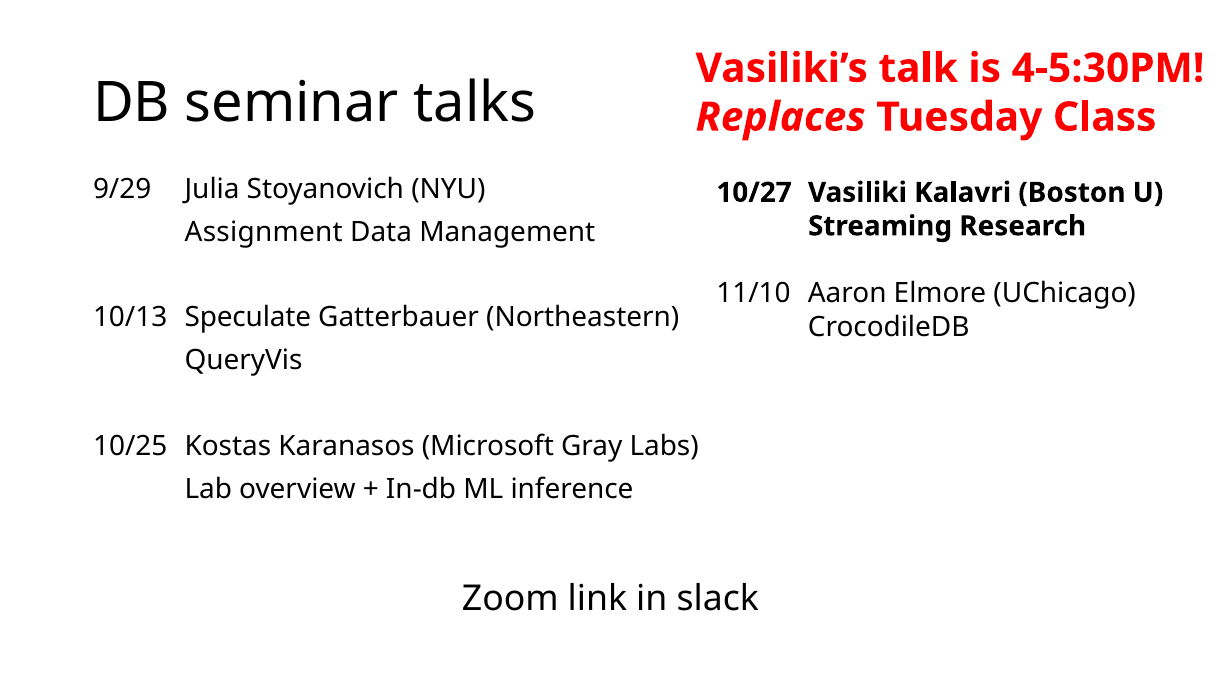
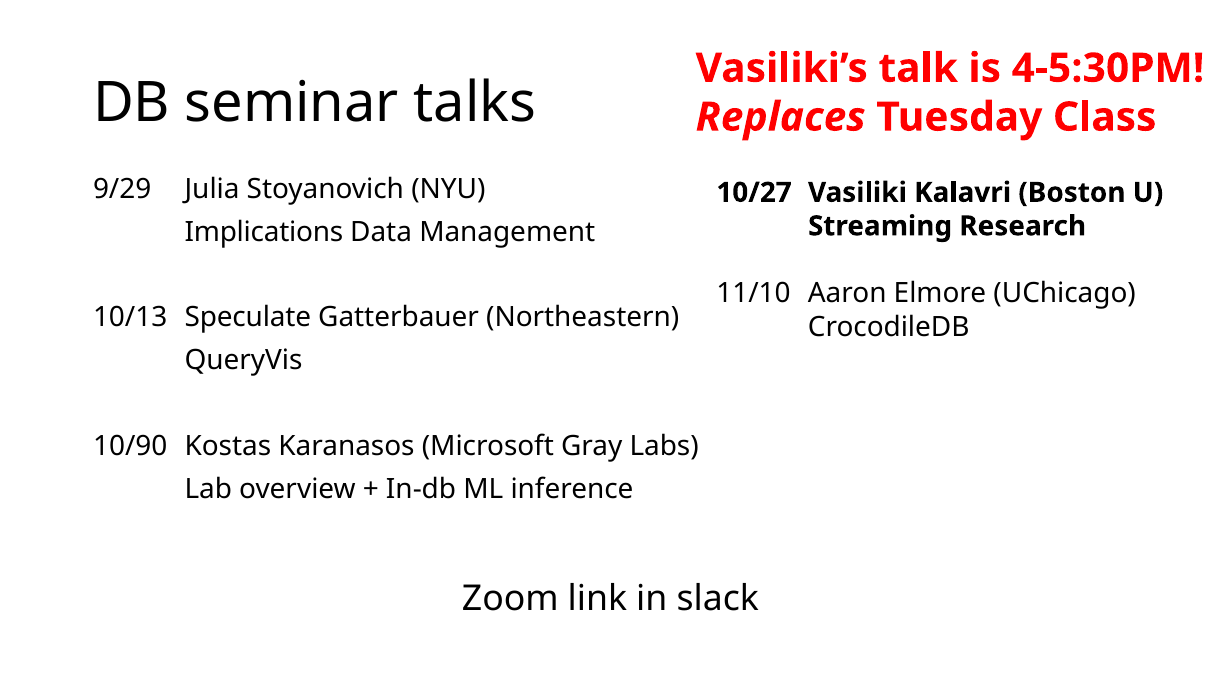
Assignment: Assignment -> Implications (264, 232)
10/25: 10/25 -> 10/90 (130, 446)
